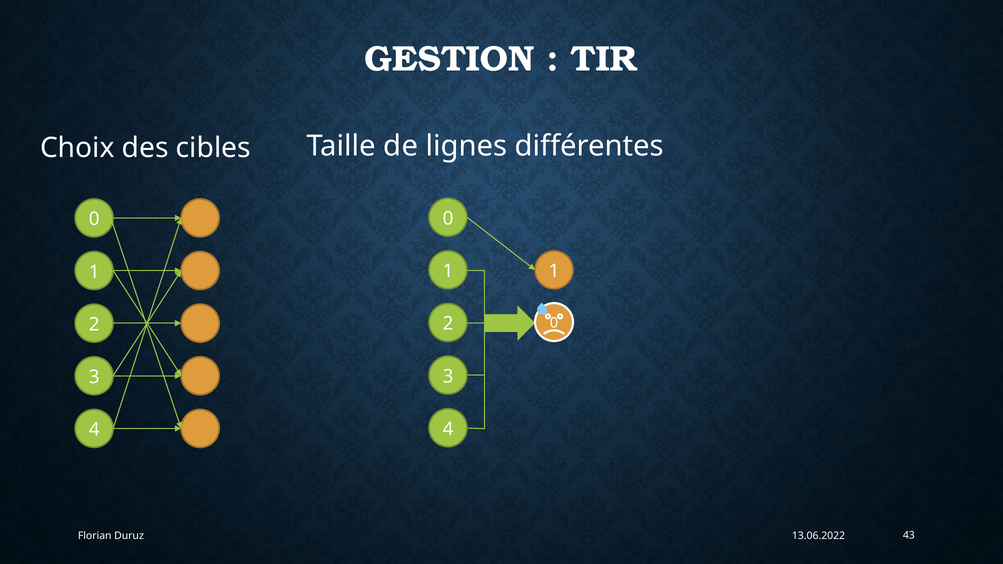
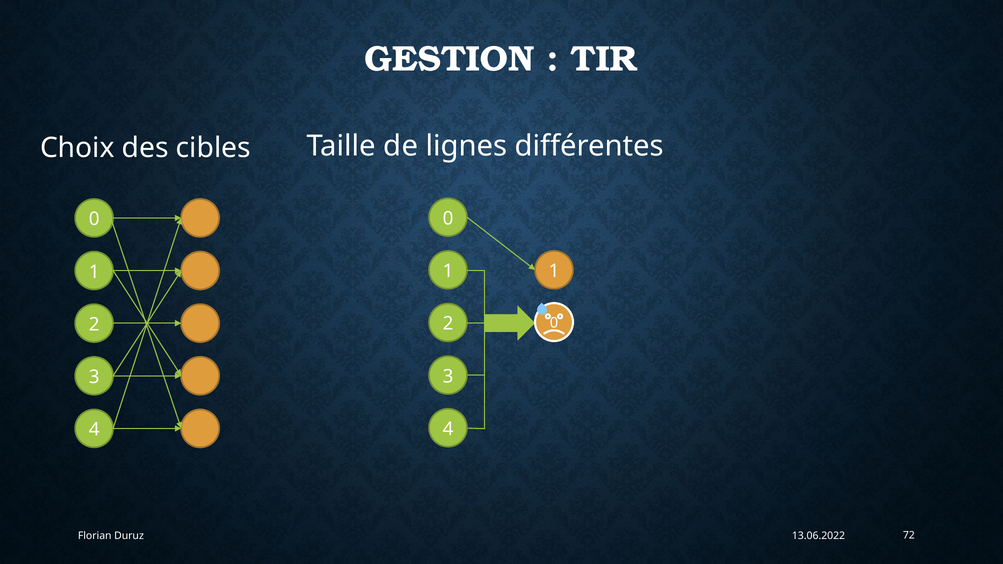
43: 43 -> 72 (909, 535)
